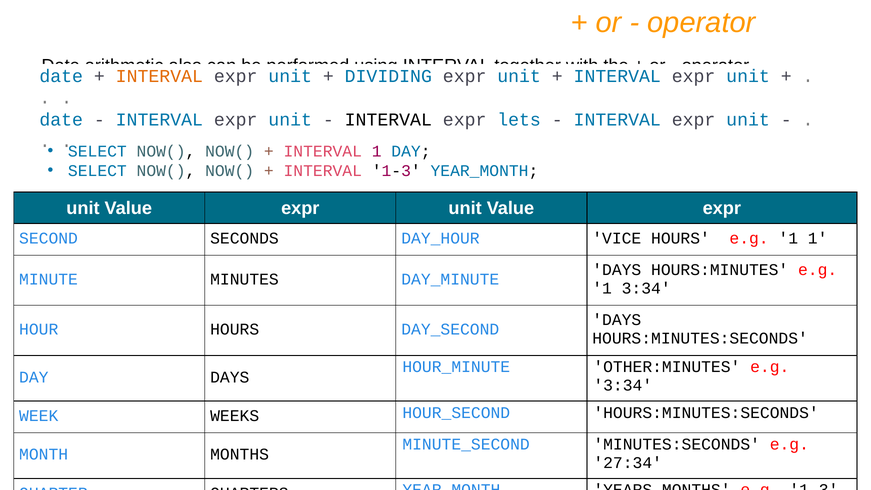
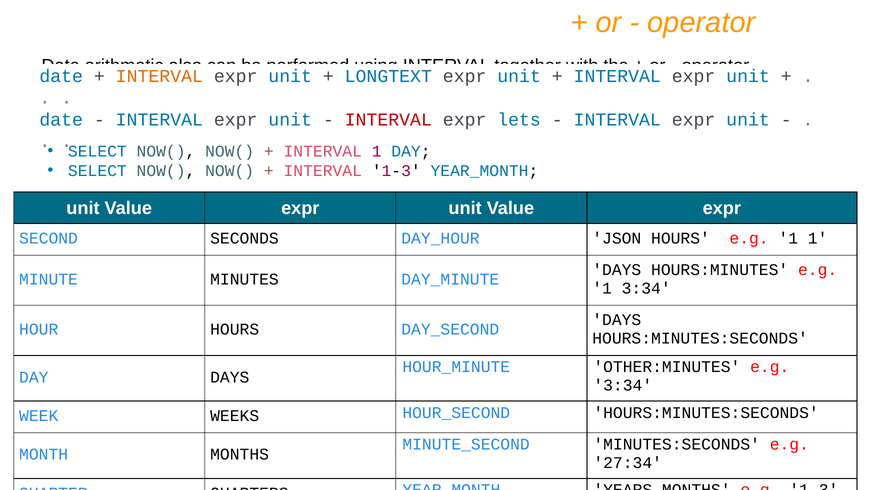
DIVIDING: DIVIDING -> LONGTEXT (388, 76)
INTERVAL colour: black -> red (388, 120)
VICE: VICE -> JSON (617, 238)
